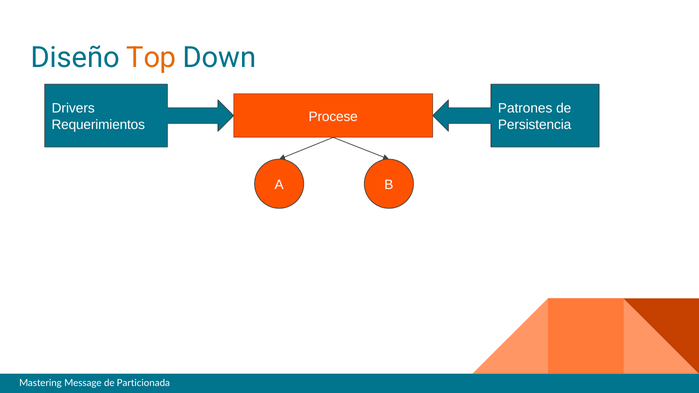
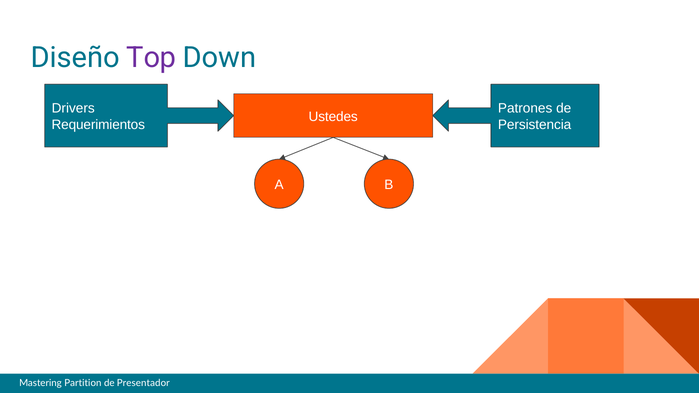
Top colour: orange -> purple (151, 58)
Procese: Procese -> Ustedes (333, 117)
Message: Message -> Partition (83, 383)
Particionada: Particionada -> Presentador (143, 383)
